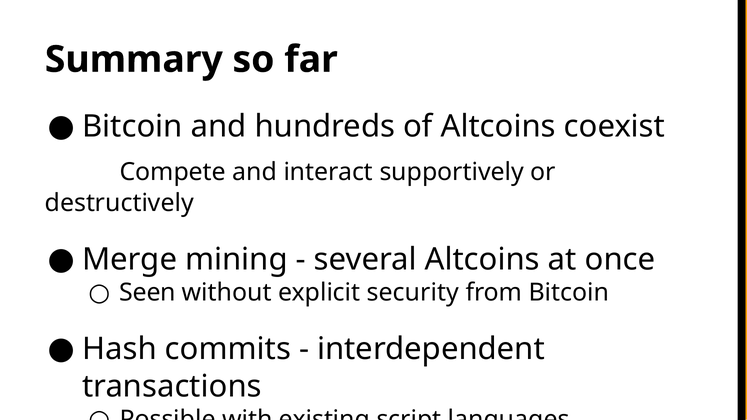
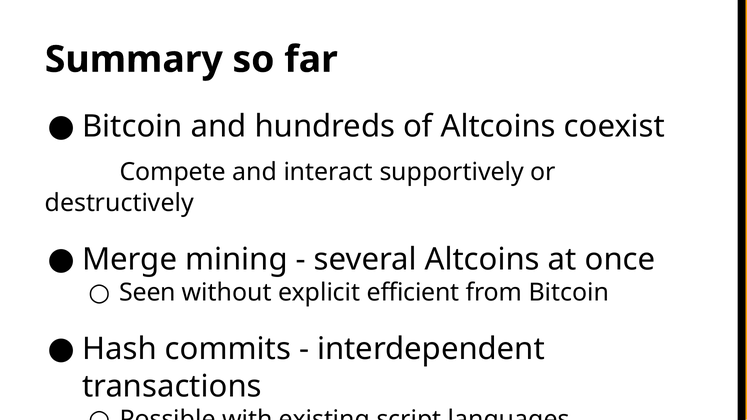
security: security -> efficient (413, 293)
